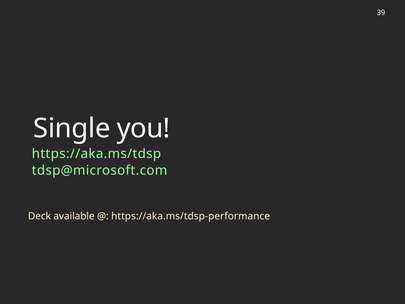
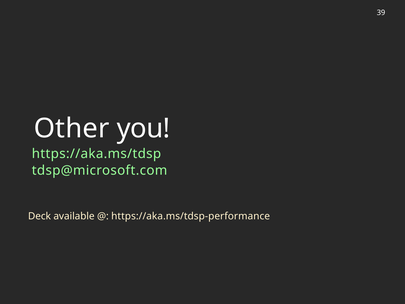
Single: Single -> Other (72, 128)
